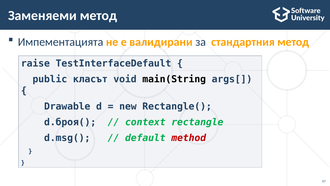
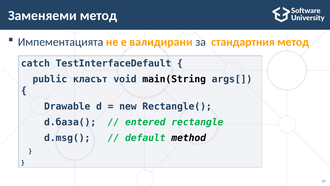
raise: raise -> catch (35, 63)
d.броя(: d.броя( -> d.база( (70, 122)
context: context -> entered (145, 122)
method colour: red -> black (189, 138)
